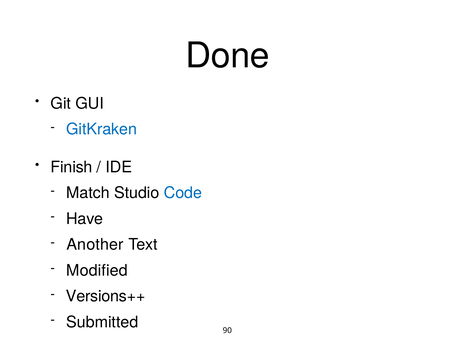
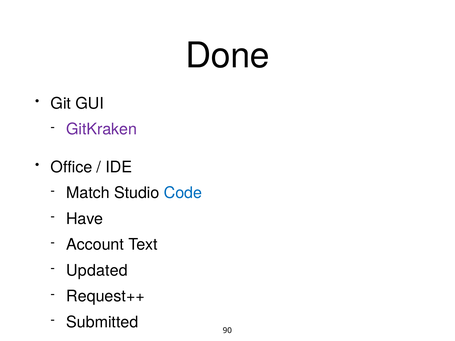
GitKraken colour: blue -> purple (102, 129)
Finish: Finish -> Office (71, 167)
Another: Another -> Account (95, 245)
Modified: Modified -> Updated (97, 271)
Versions++: Versions++ -> Request++ (106, 297)
